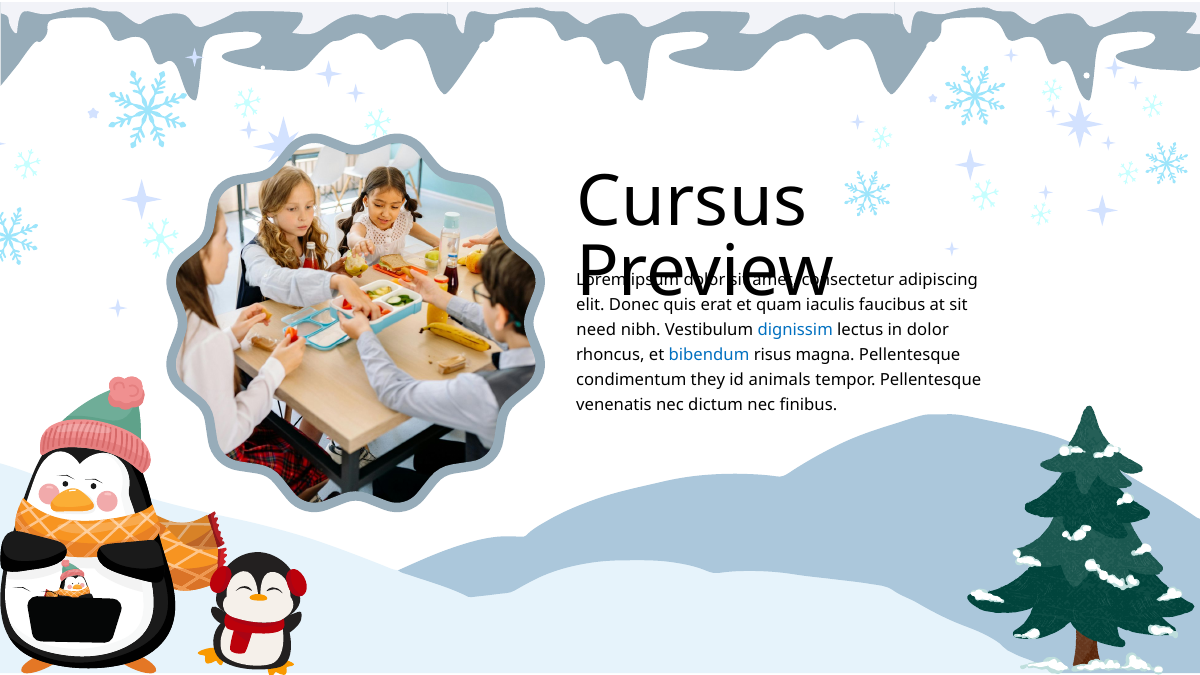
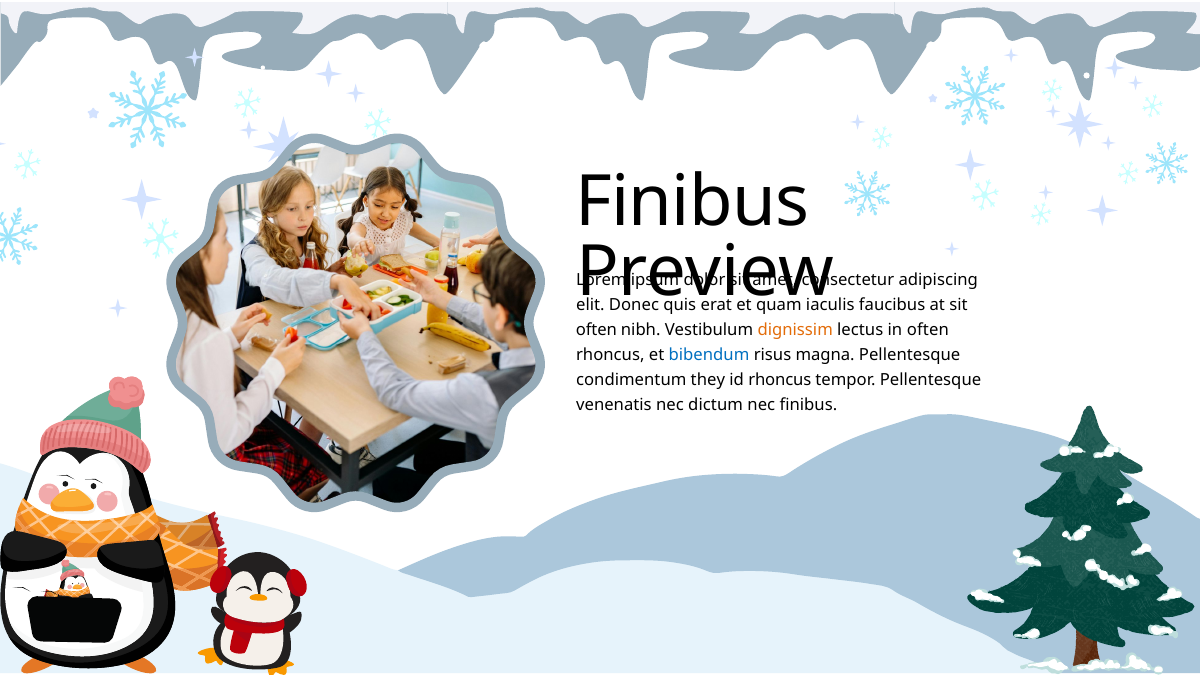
Cursus: Cursus -> Finibus (692, 202)
need: need -> often (596, 330)
dignissim colour: blue -> orange (795, 330)
in dolor: dolor -> often (928, 330)
id animals: animals -> rhoncus (780, 380)
